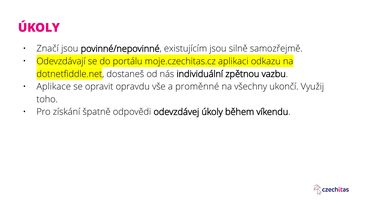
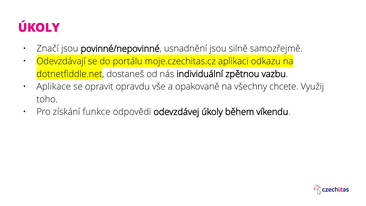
existujícím: existujícím -> usnadnění (186, 49)
proměnné: proměnné -> opakovaně (197, 87)
ukončí: ukončí -> chcete (284, 87)
špatně: špatně -> funkce (96, 112)
